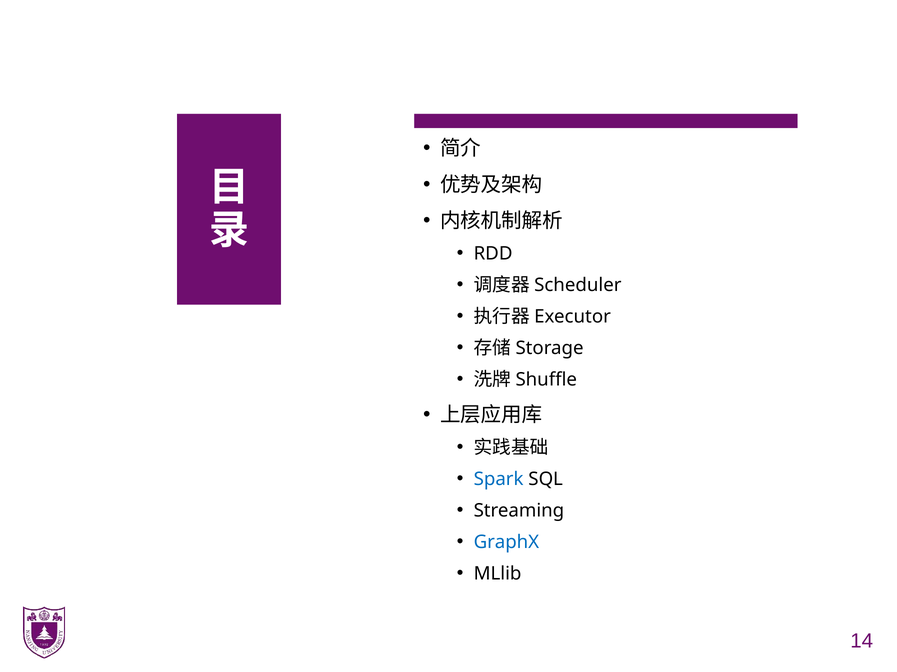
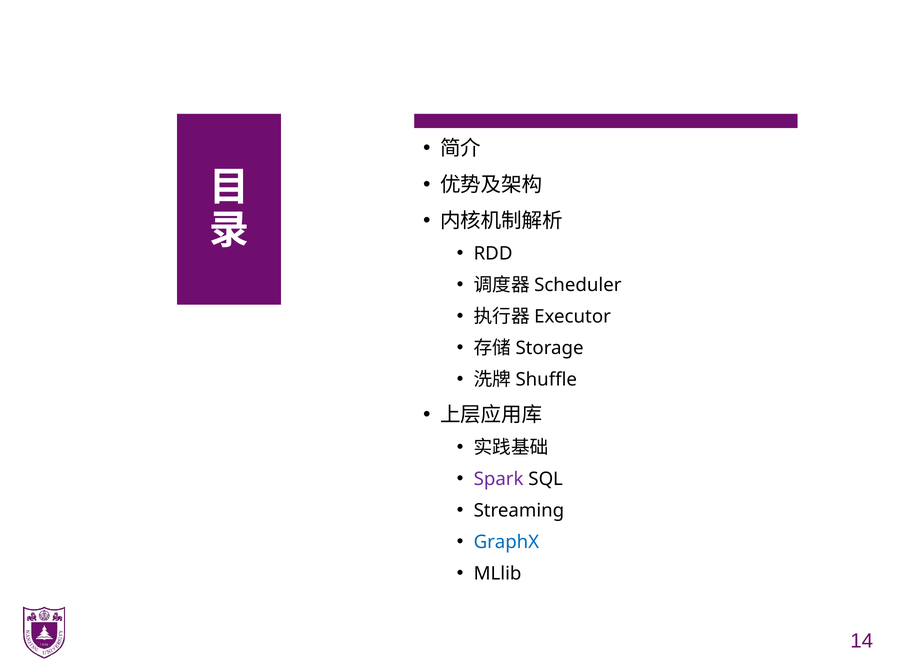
Spark colour: blue -> purple (499, 480)
